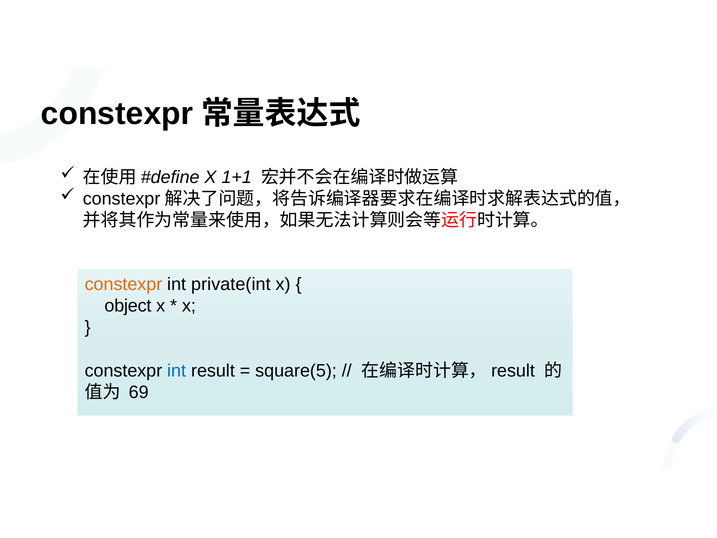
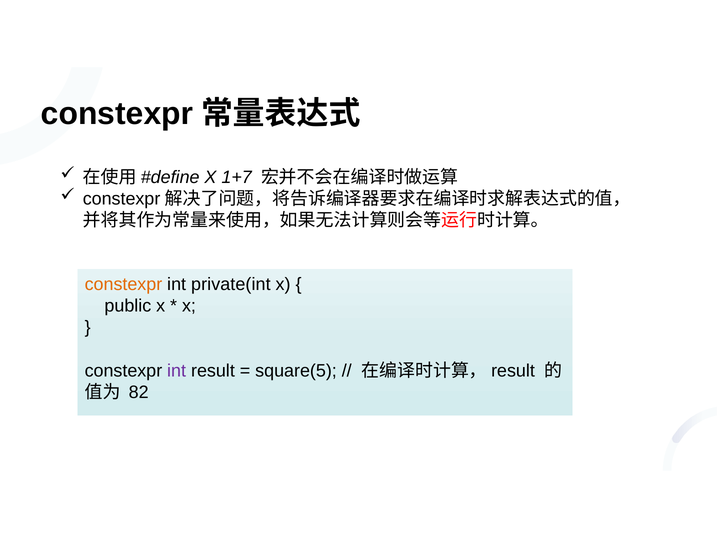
1+1: 1+1 -> 1+7 (237, 177)
object: object -> public (128, 306)
int colour: blue -> purple (177, 370)
69: 69 -> 82 (139, 392)
